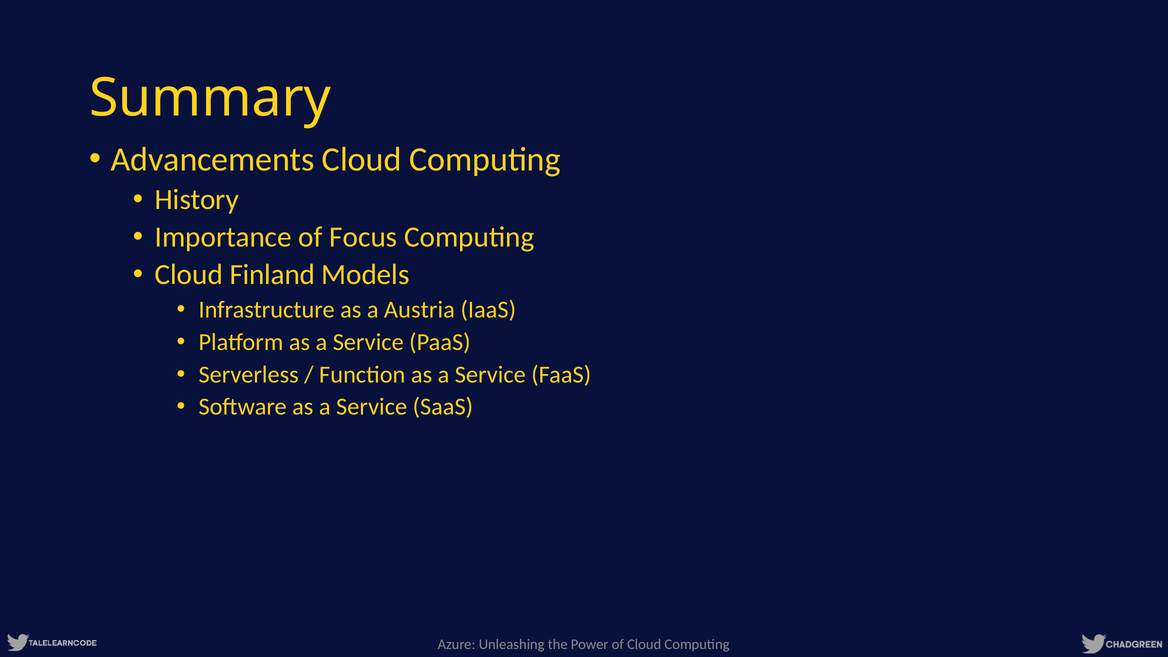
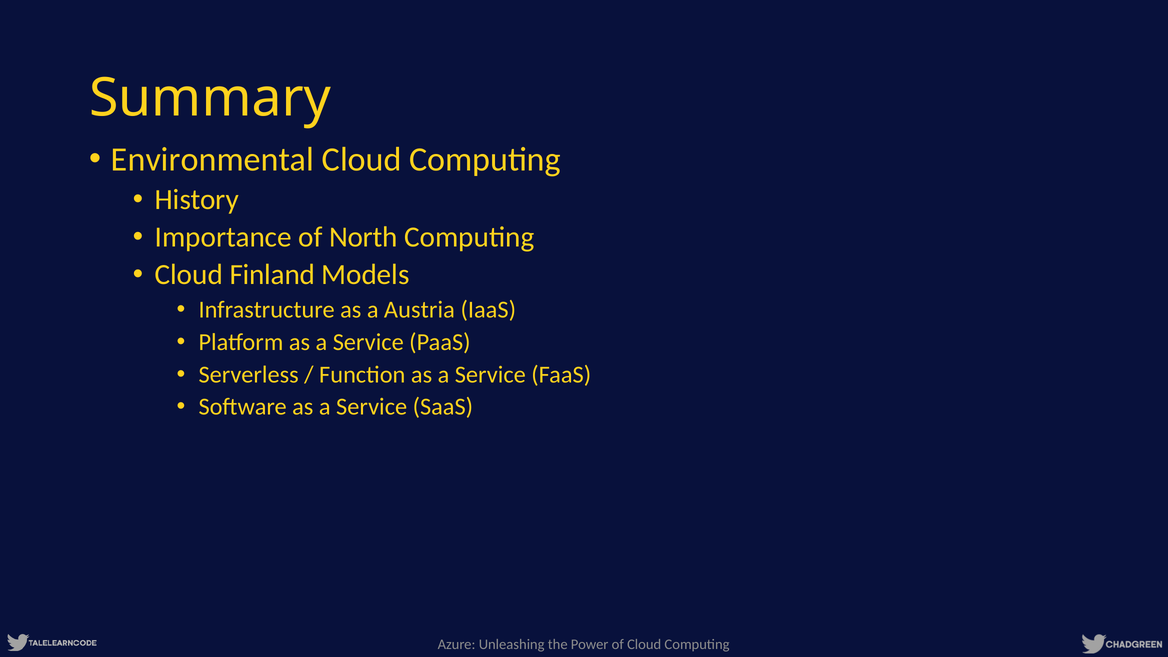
Advancements: Advancements -> Environmental (213, 159)
Focus: Focus -> North (363, 237)
